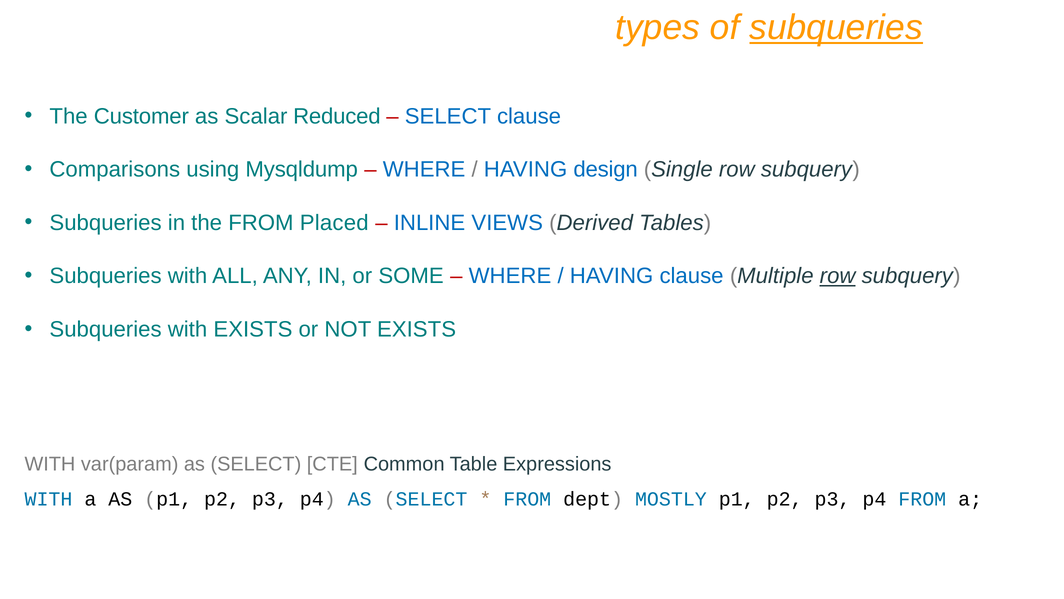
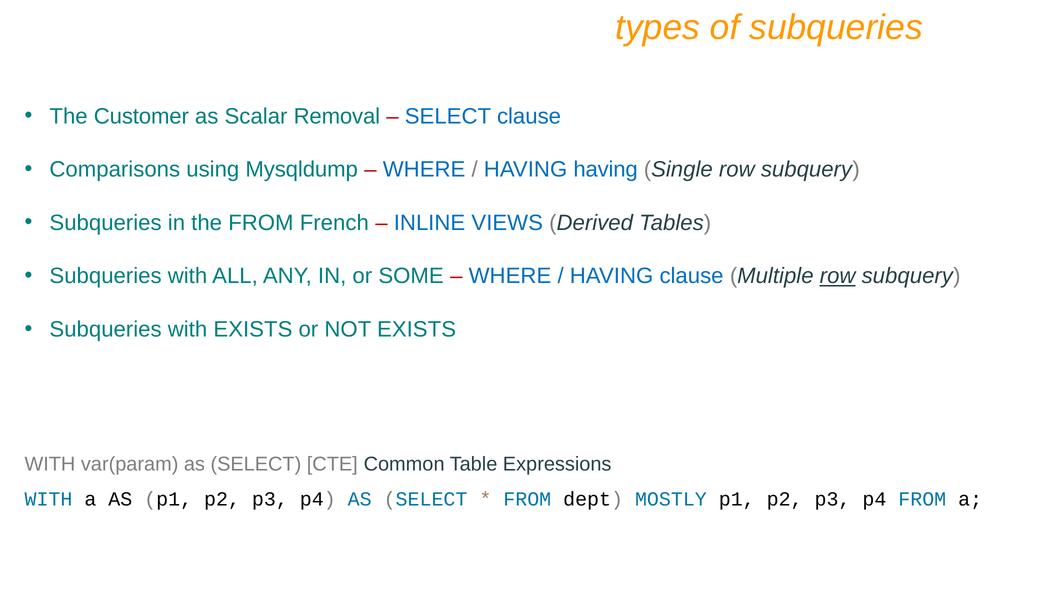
subqueries underline: present -> none (836, 28)
Reduced: Reduced -> Removal (337, 116)
HAVING design: design -> having (606, 169)
Placed: Placed -> French (334, 223)
